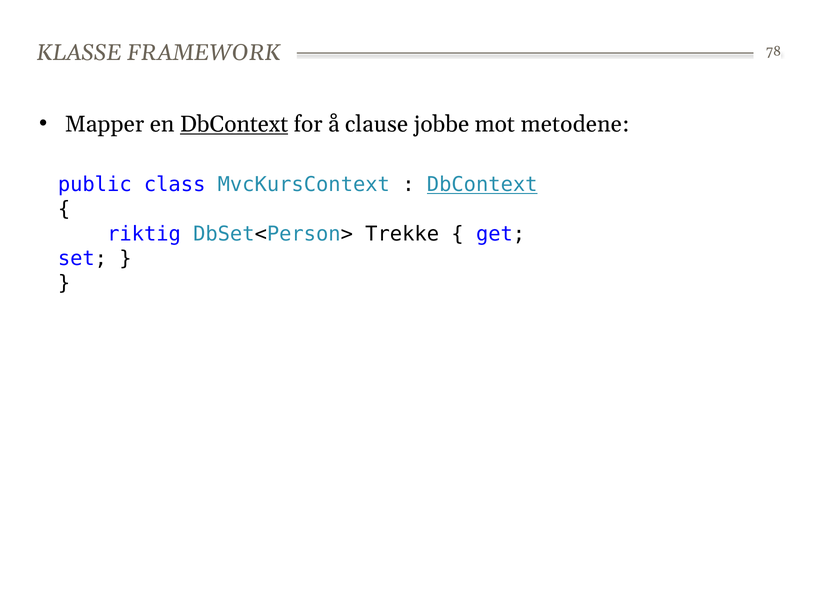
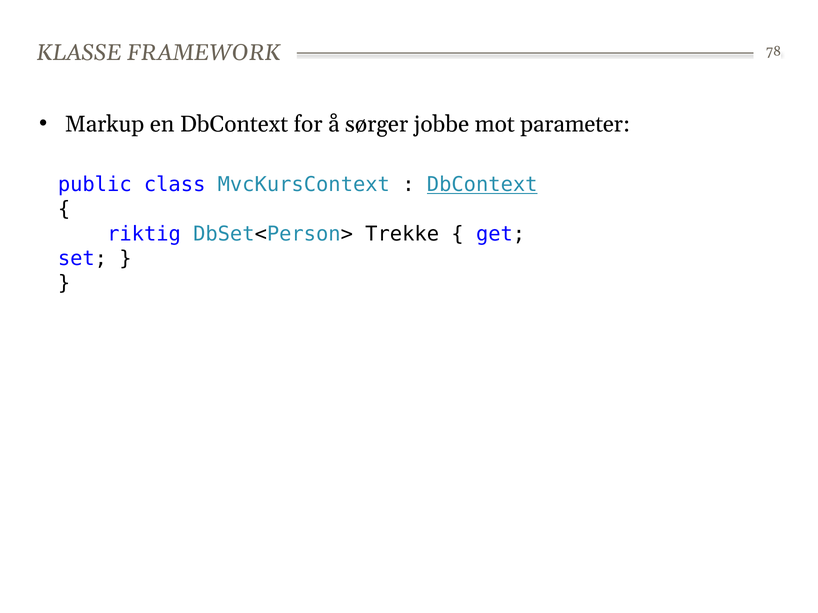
Mapper: Mapper -> Markup (105, 124)
DbContext underline: present -> none (234, 124)
clause: clause -> sørger (377, 124)
metodene: metodene -> parameter (575, 124)
